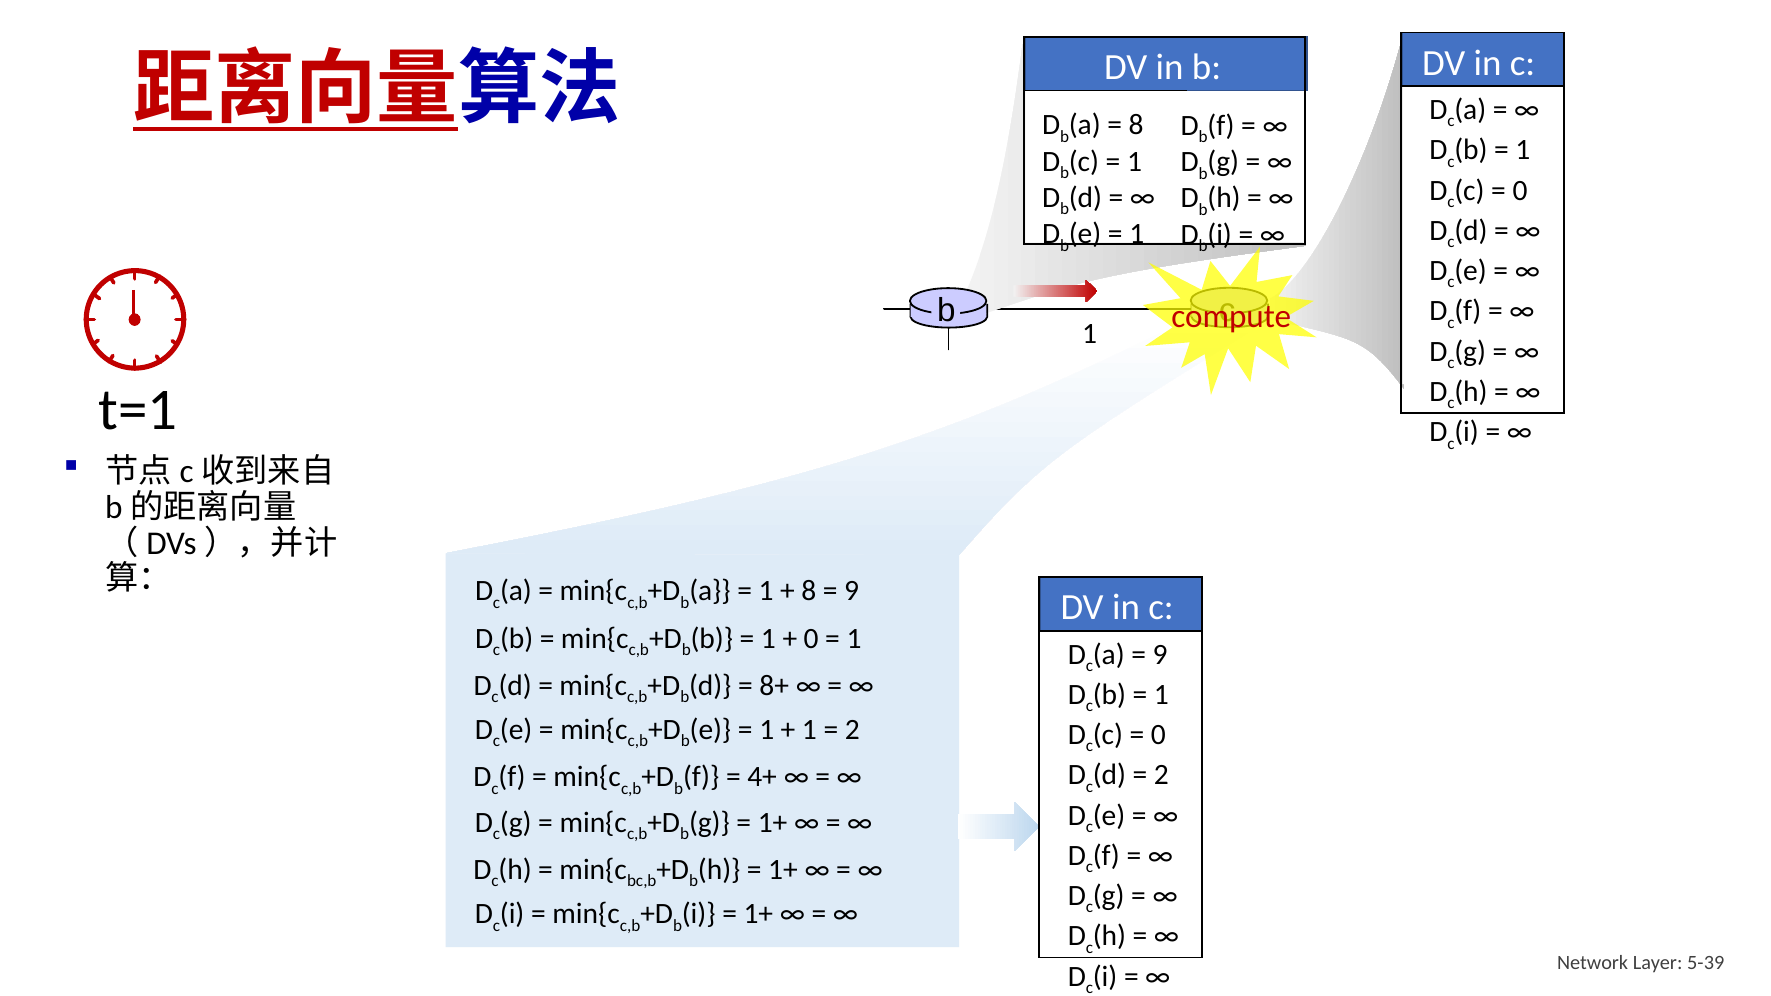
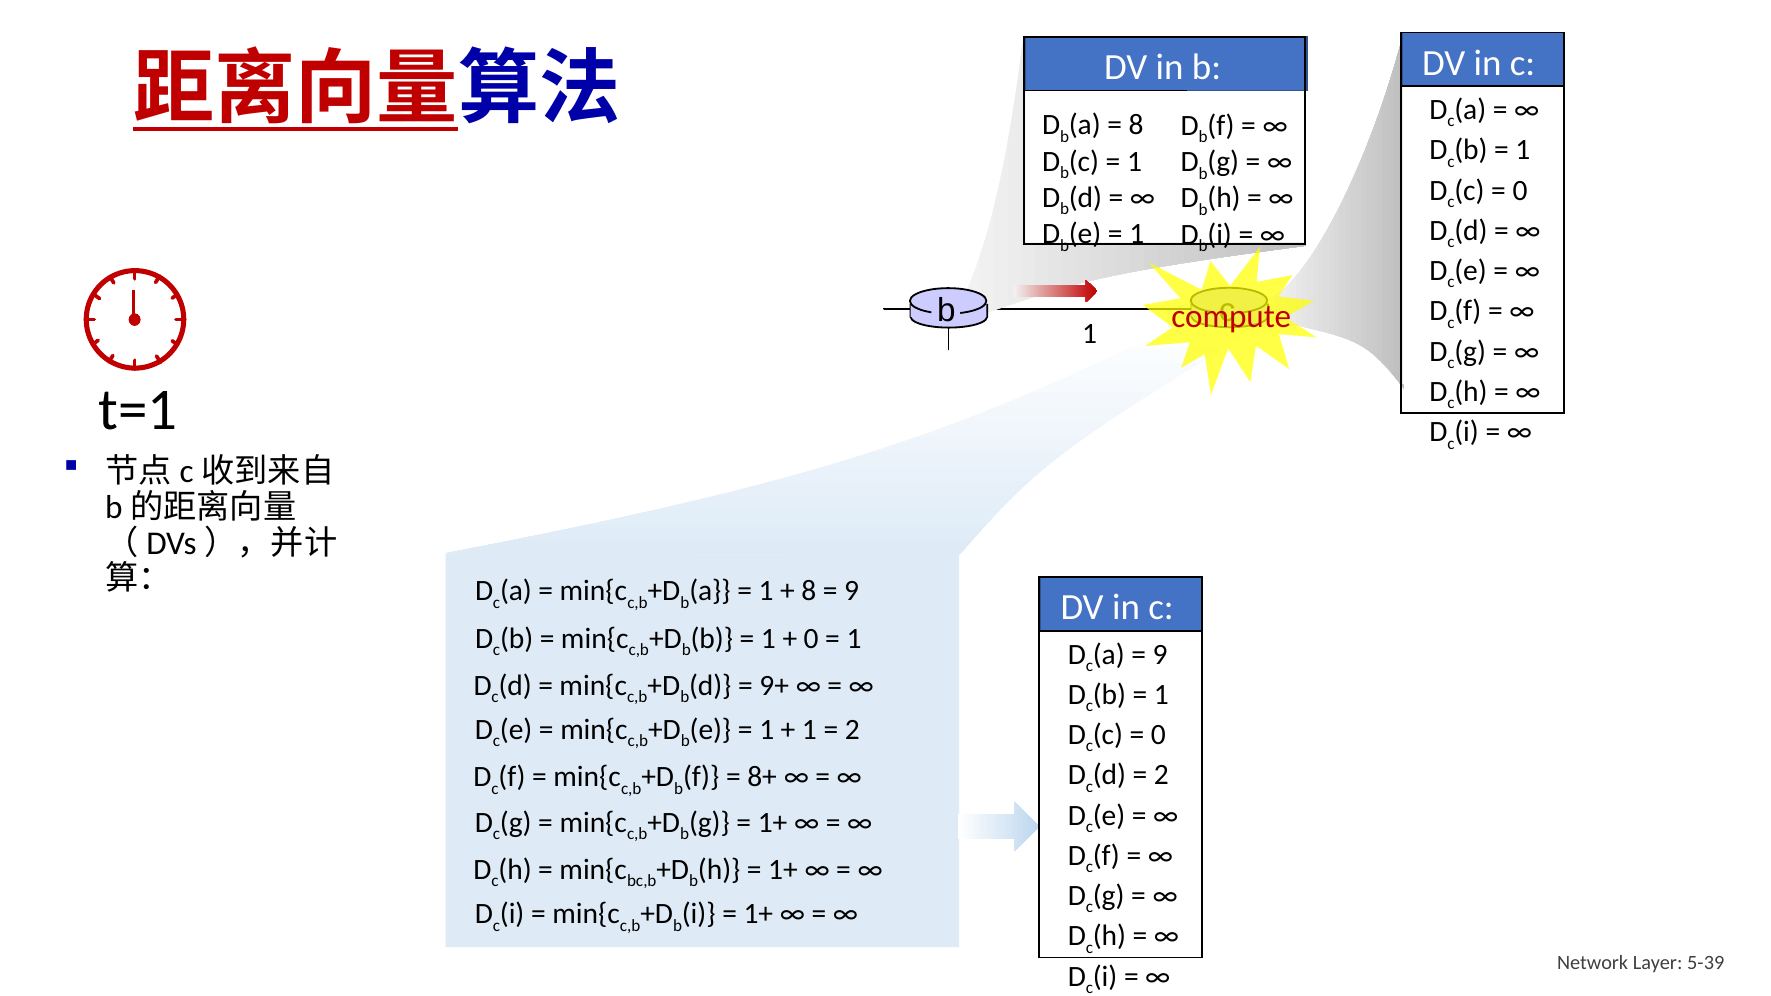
8+: 8+ -> 9+ (774, 686)
4+: 4+ -> 8+ (762, 777)
